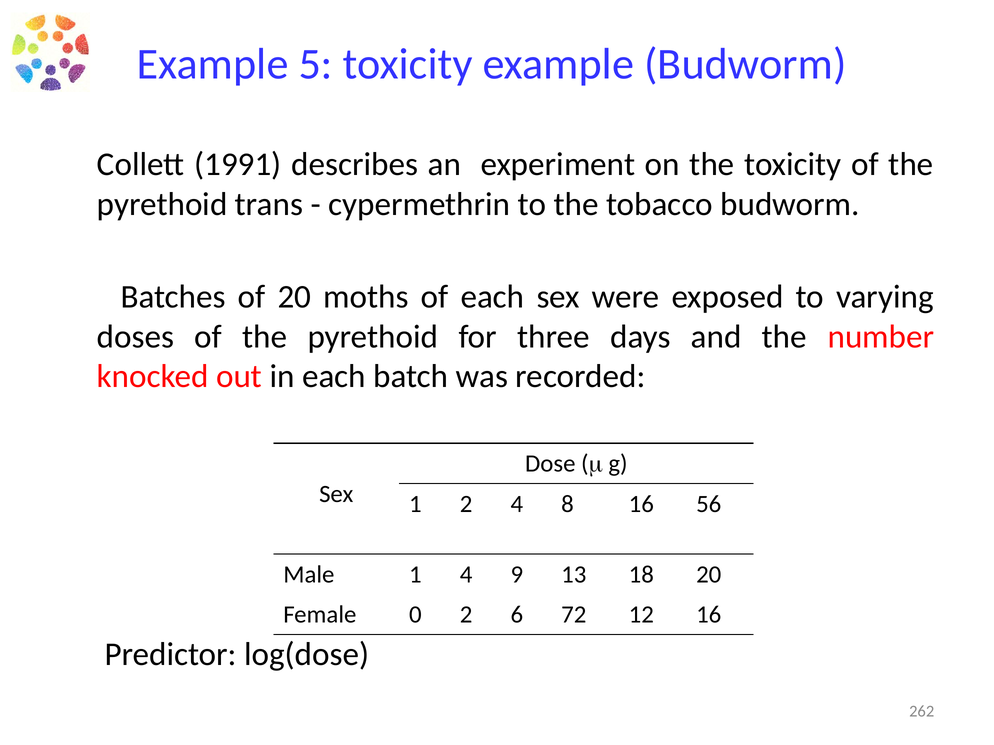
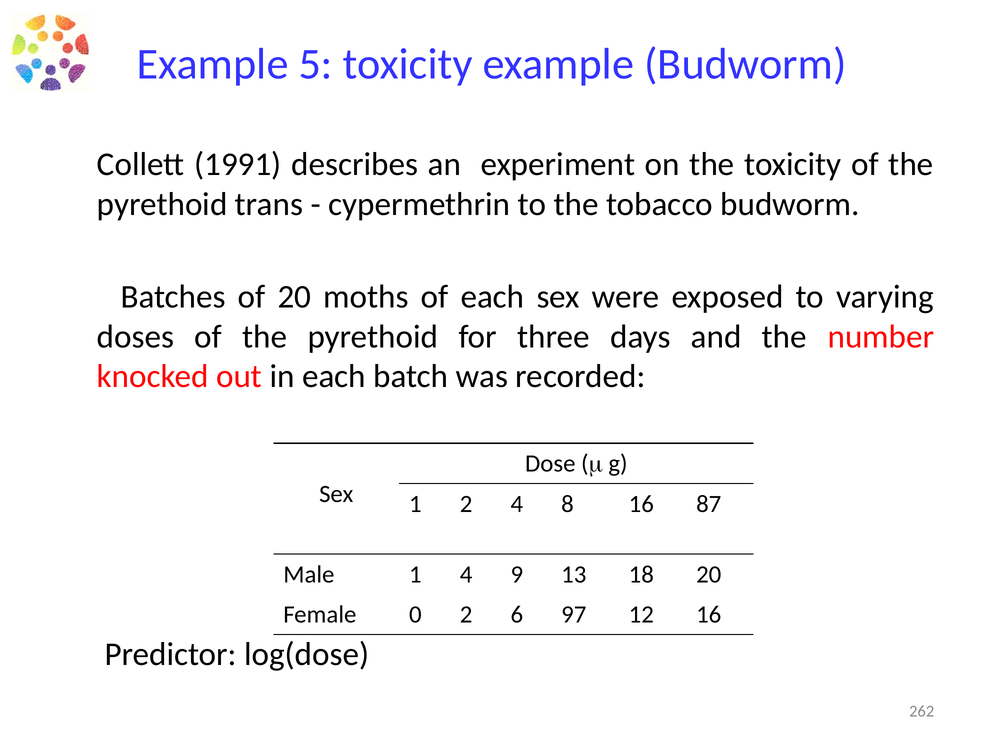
56: 56 -> 87 (709, 504)
72: 72 -> 97 (574, 615)
